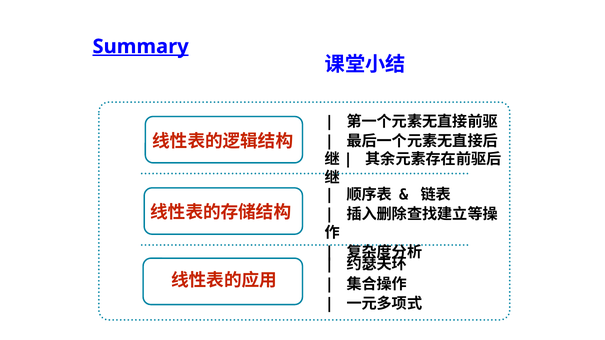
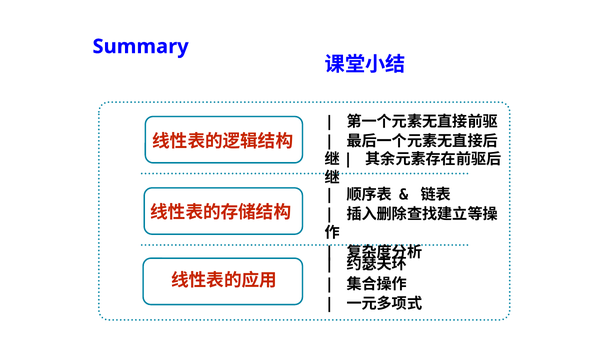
Summary underline: present -> none (141, 47)
